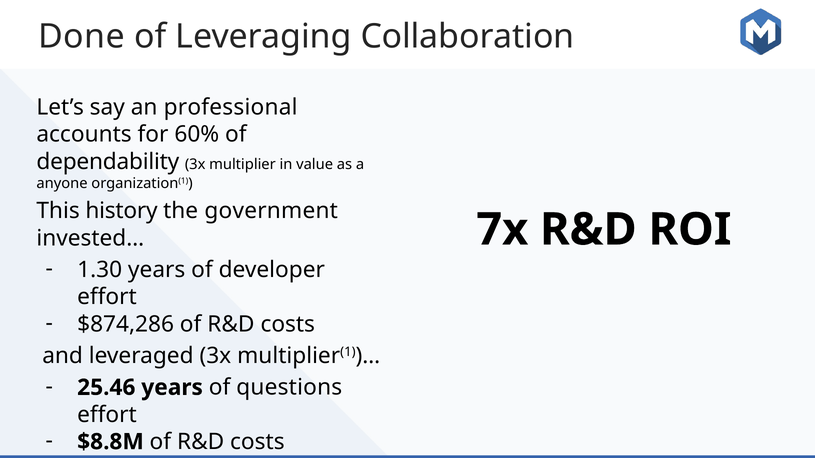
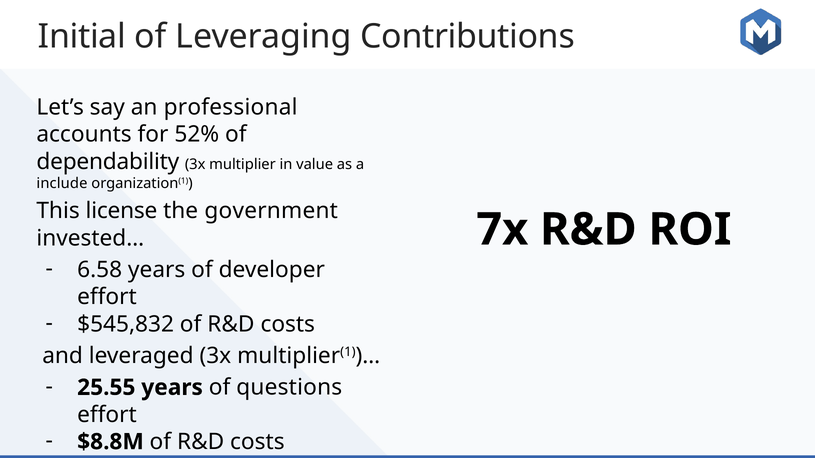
Done: Done -> Initial (82, 37)
Collaboration: Collaboration -> Contributions (468, 37)
60%: 60% -> 52% (197, 135)
anyone: anyone -> include (62, 184)
history: history -> license (122, 211)
1.30: 1.30 -> 6.58 (100, 270)
$874,286: $874,286 -> $545,832 (126, 324)
25.46: 25.46 -> 25.55 (106, 388)
